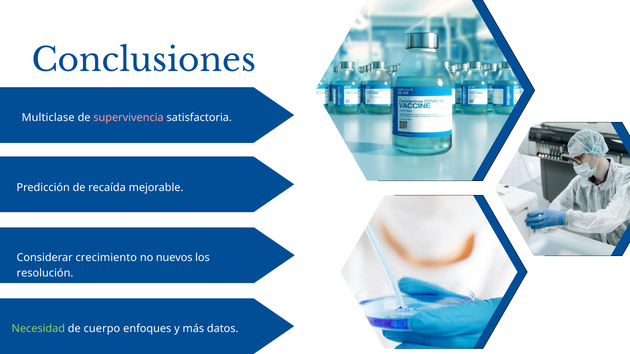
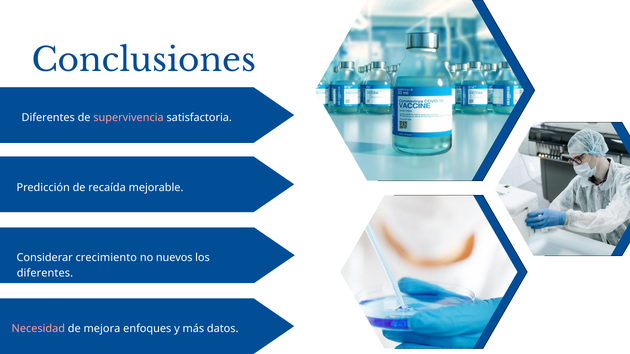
Multiclase: Multiclase -> Diferentes (48, 118)
resolución: resolución -> diferentes (45, 273)
Necesidad colour: light green -> pink (38, 329)
cuerpo: cuerpo -> mejora (102, 329)
